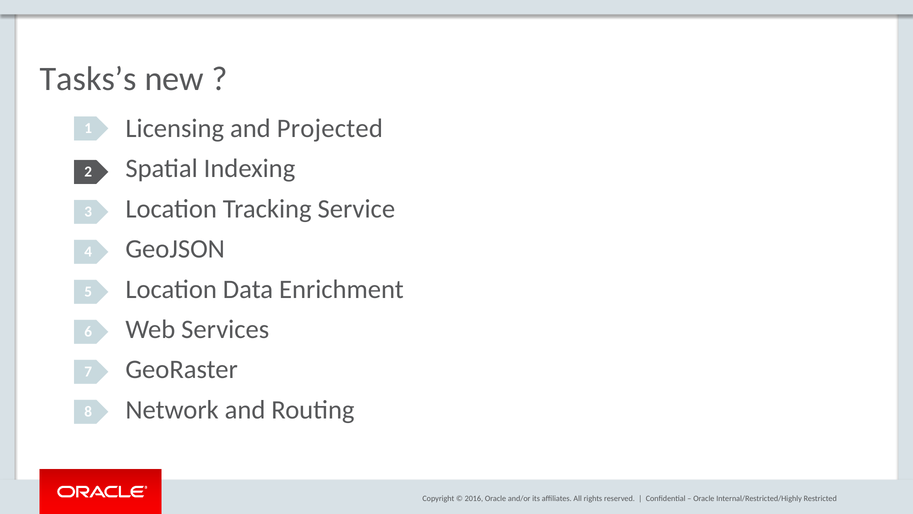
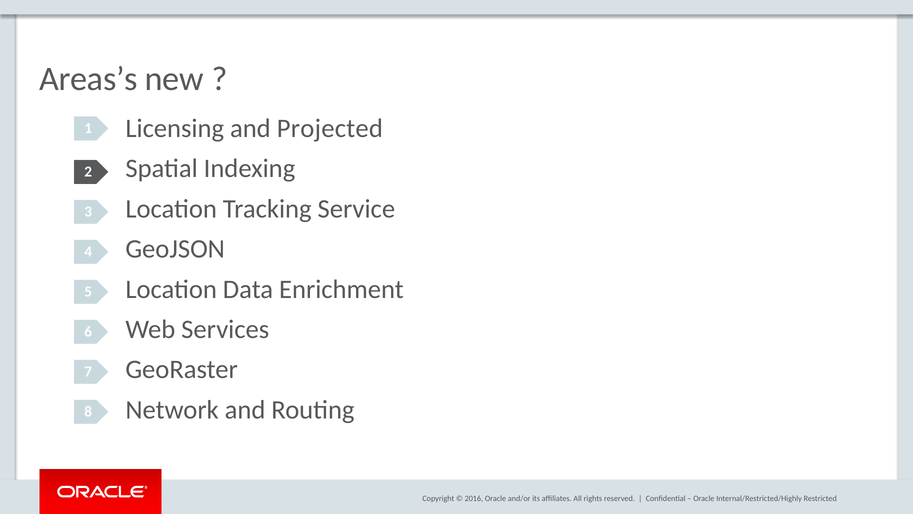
Tasks’s: Tasks’s -> Areas’s (88, 79)
